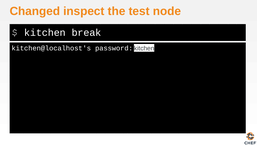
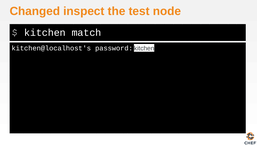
break: break -> match (86, 32)
